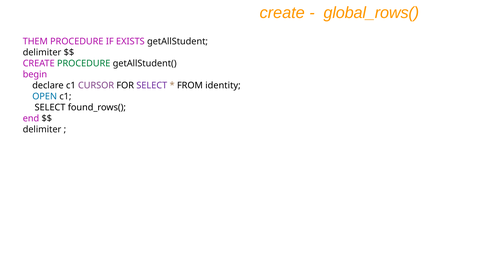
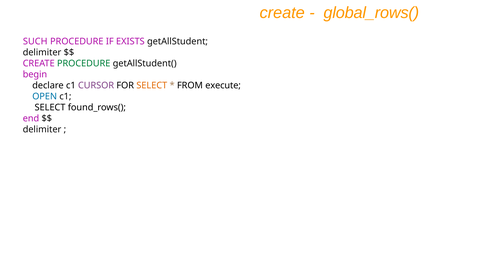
THEM: THEM -> SUCH (35, 41)
SELECT colour: purple -> orange (152, 85)
identity: identity -> execute (223, 85)
